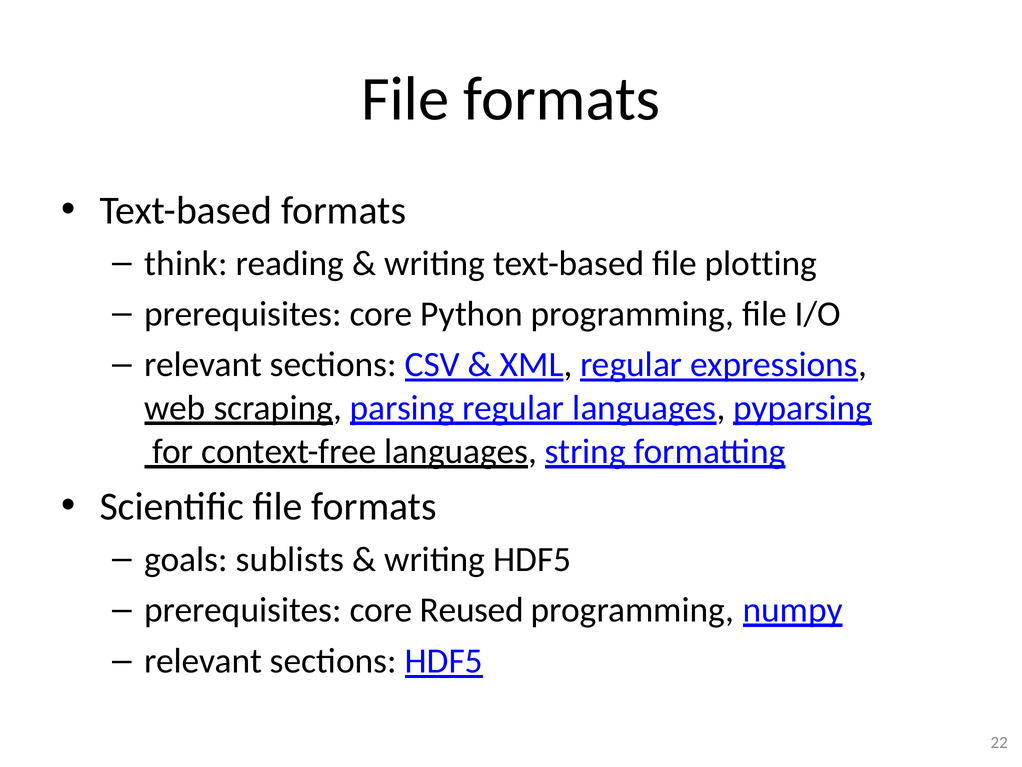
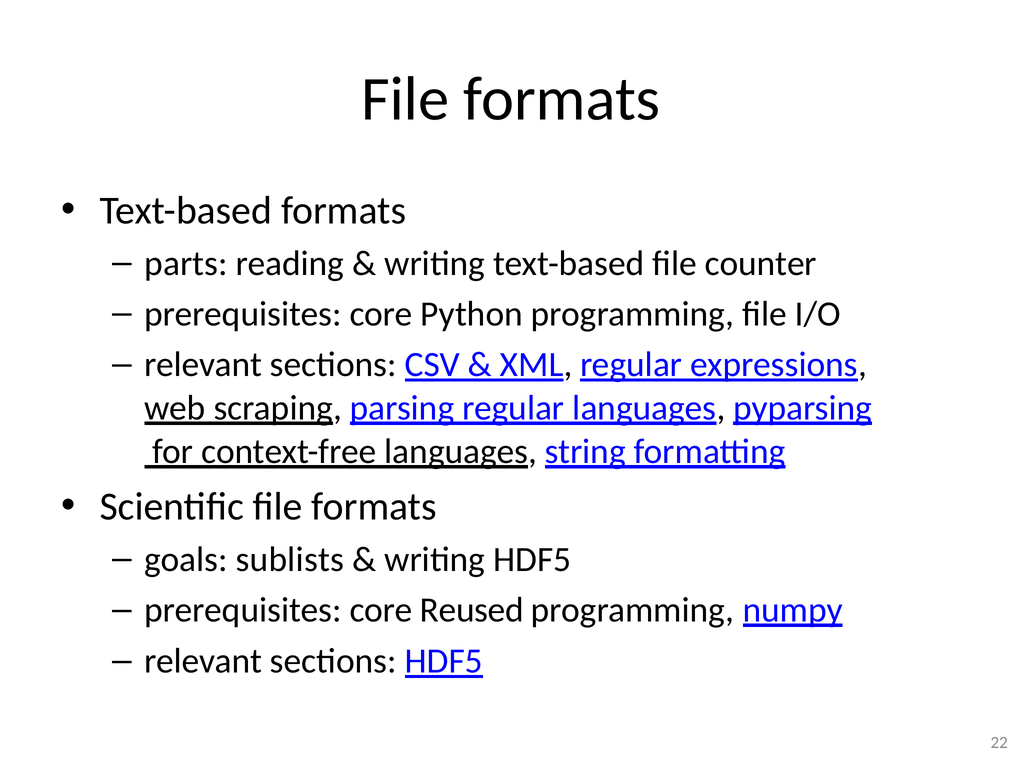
think: think -> parts (186, 263)
plotting: plotting -> counter (761, 263)
